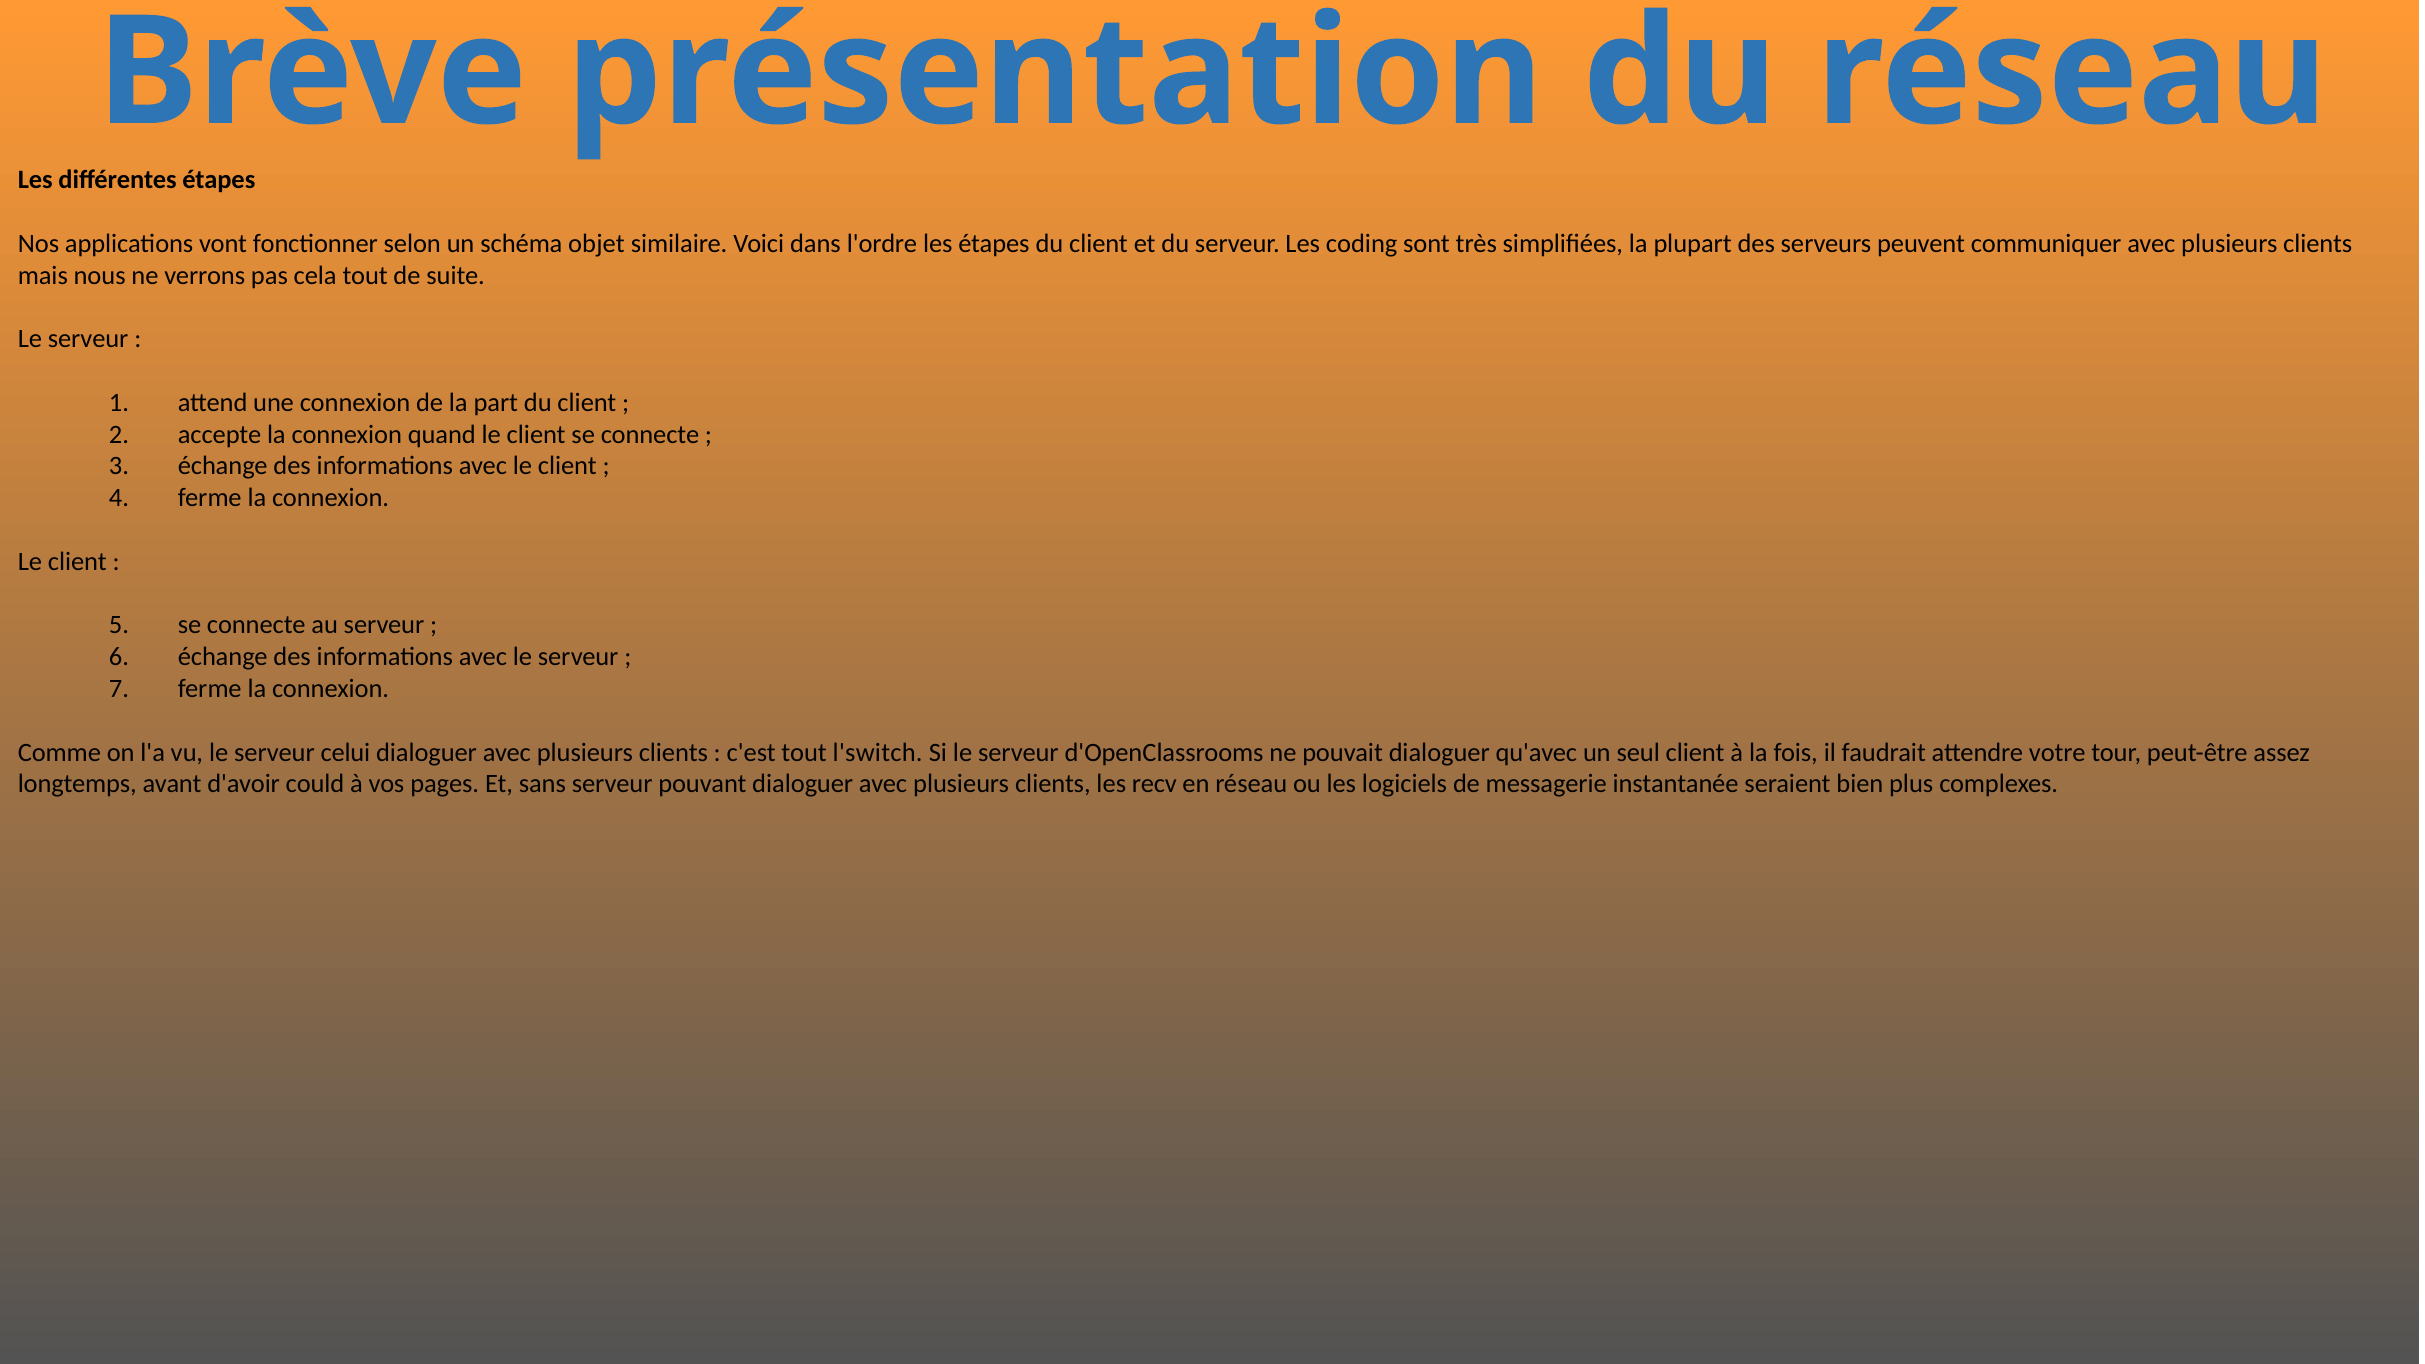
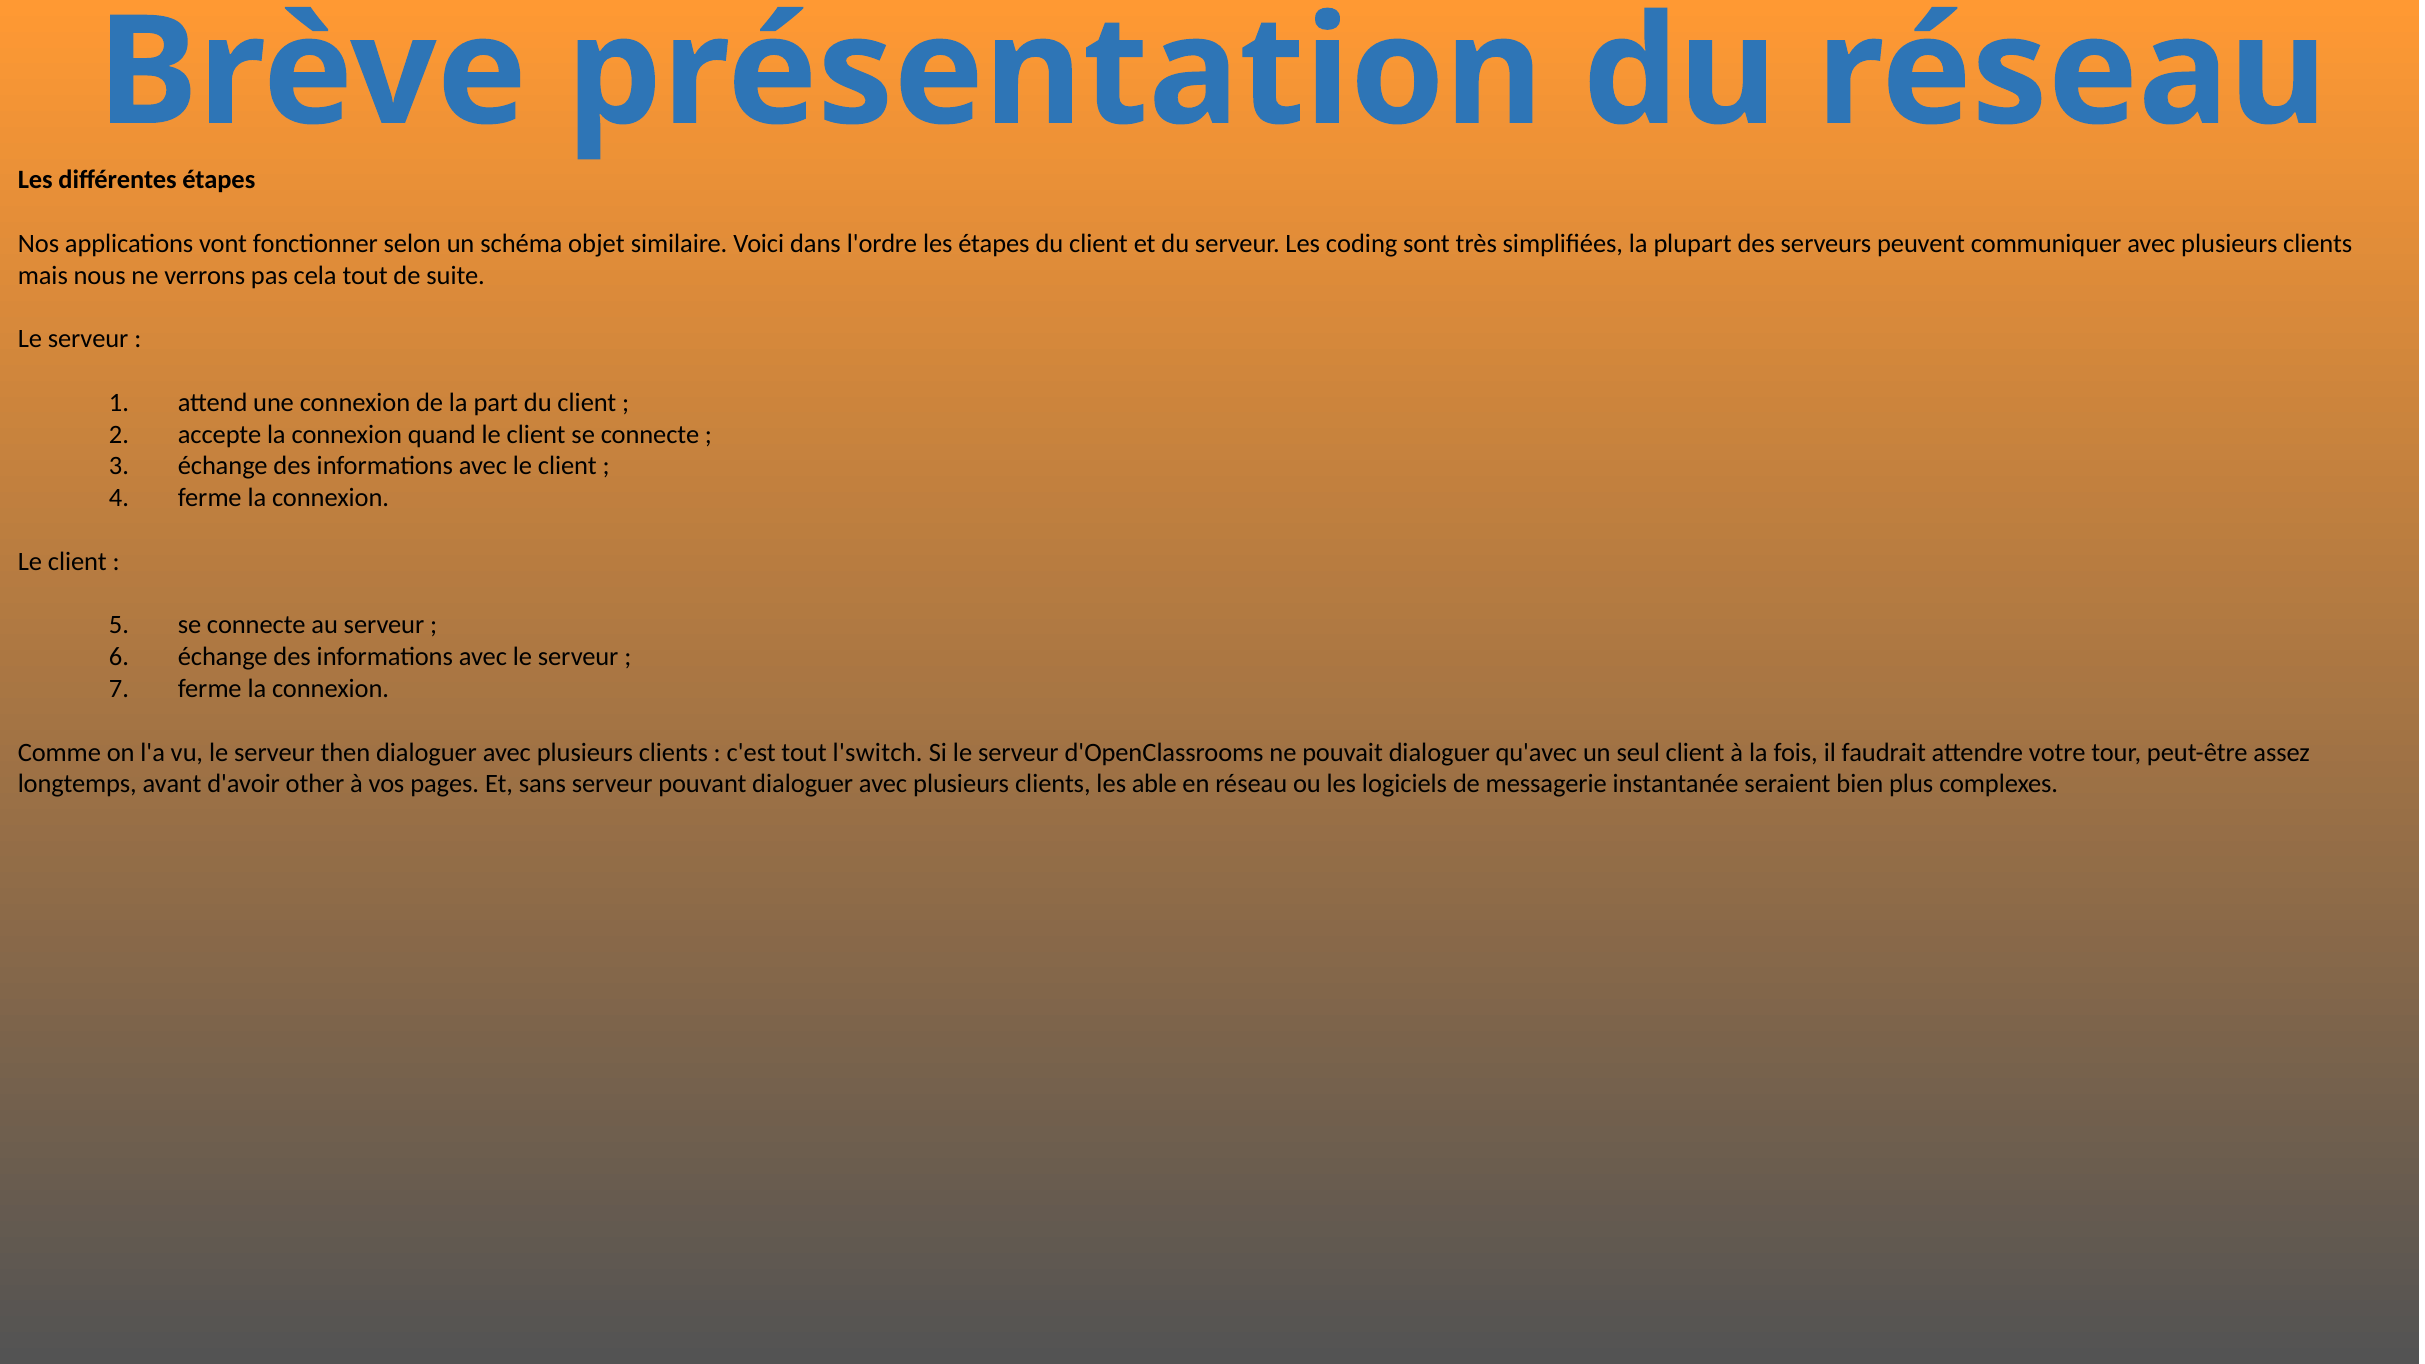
celui: celui -> then (345, 752)
could: could -> other (315, 784)
recv: recv -> able (1154, 784)
